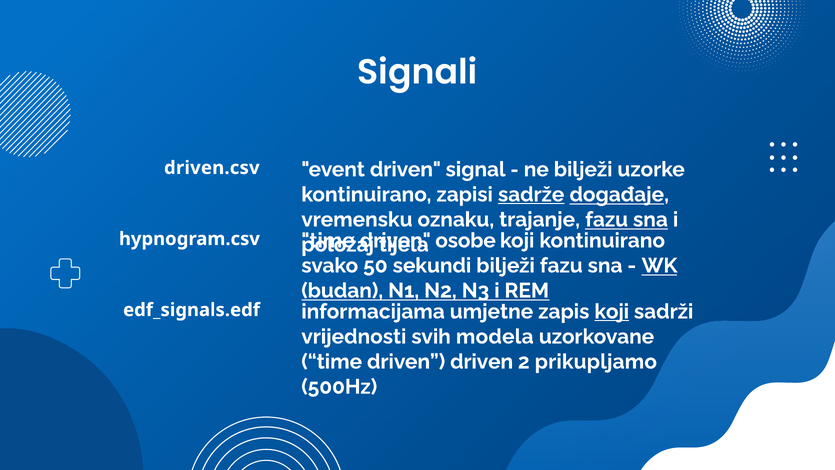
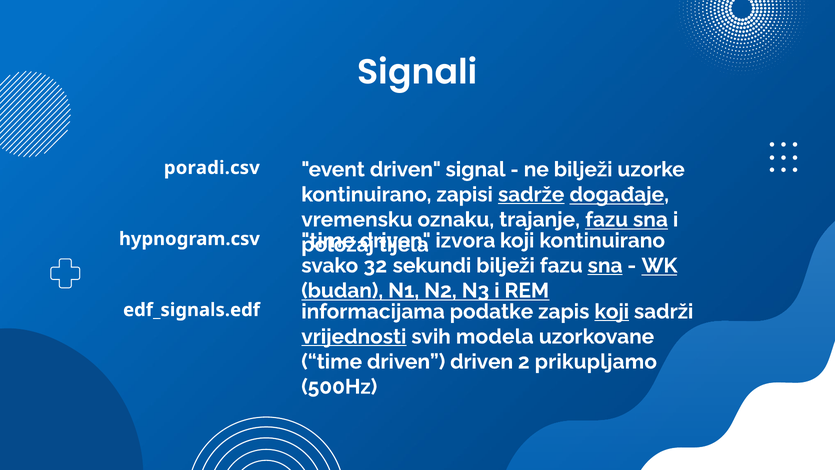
driven.csv: driven.csv -> poradi.csv (212, 168)
osobe: osobe -> izvora (465, 240)
50: 50 -> 32 (375, 265)
sna underline: none -> present (605, 265)
umjetne: umjetne -> podatke (491, 311)
vrijednosti underline: none -> present (354, 336)
